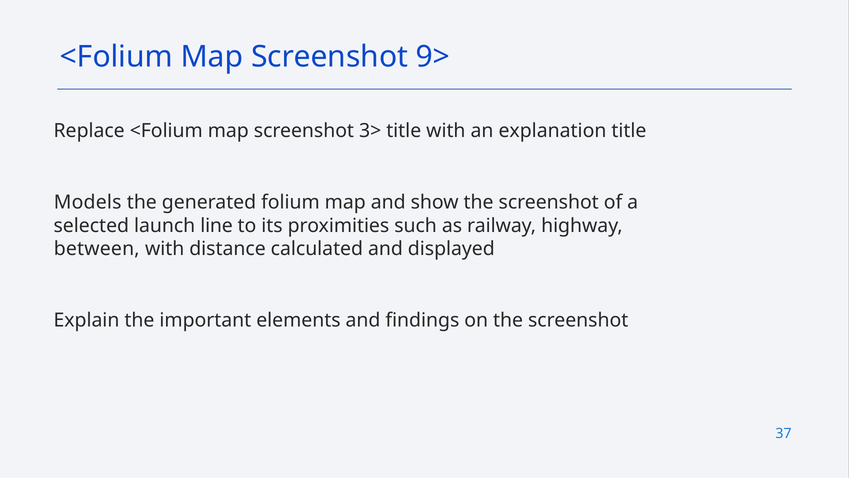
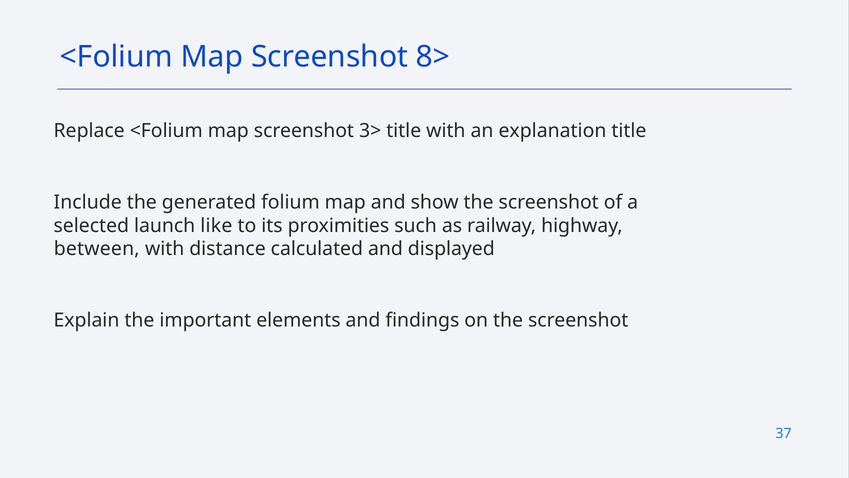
9>: 9> -> 8> (433, 57)
Models: Models -> Include (88, 202)
line: line -> like (216, 225)
